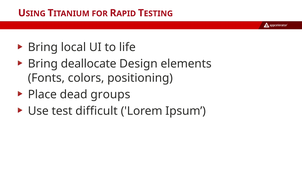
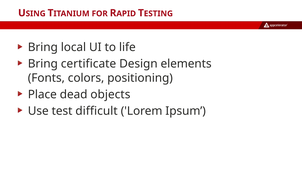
deallocate: deallocate -> certificate (89, 64)
groups: groups -> objects (110, 94)
